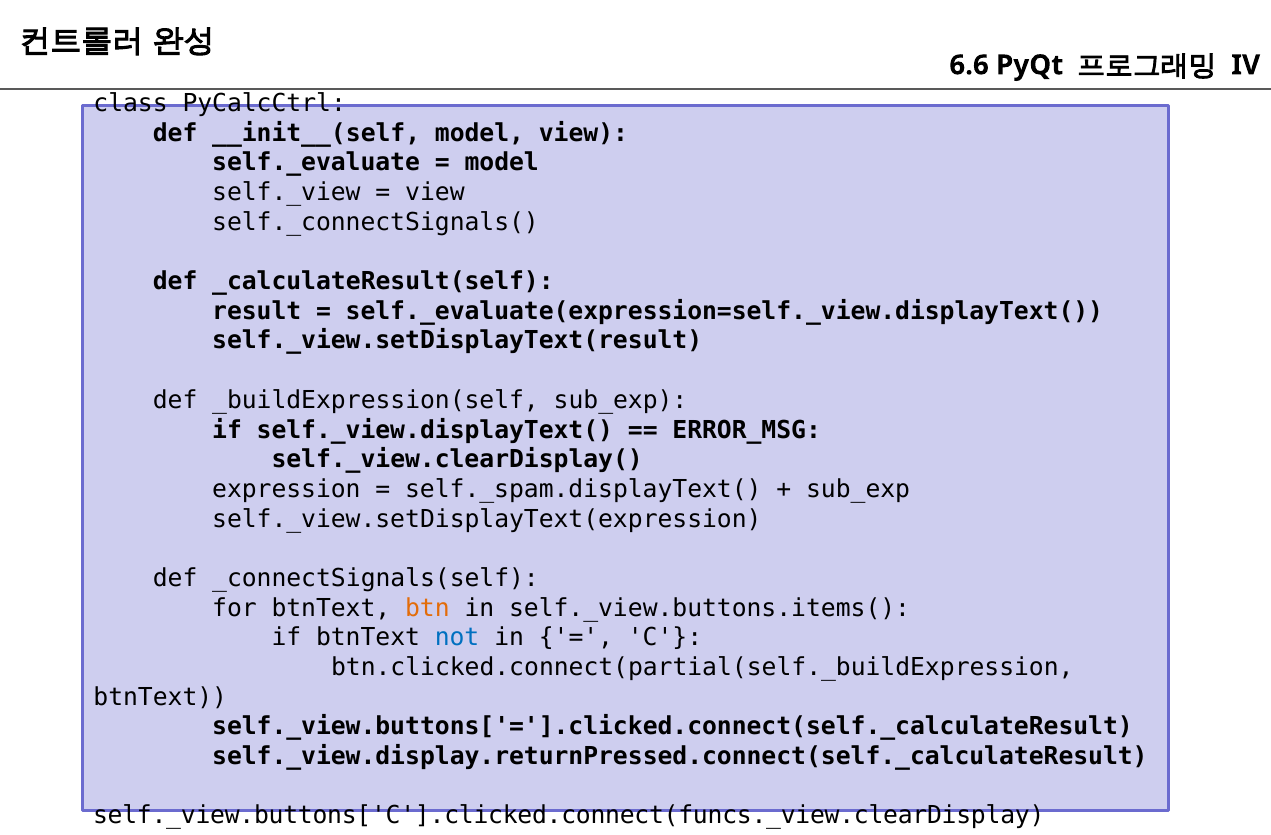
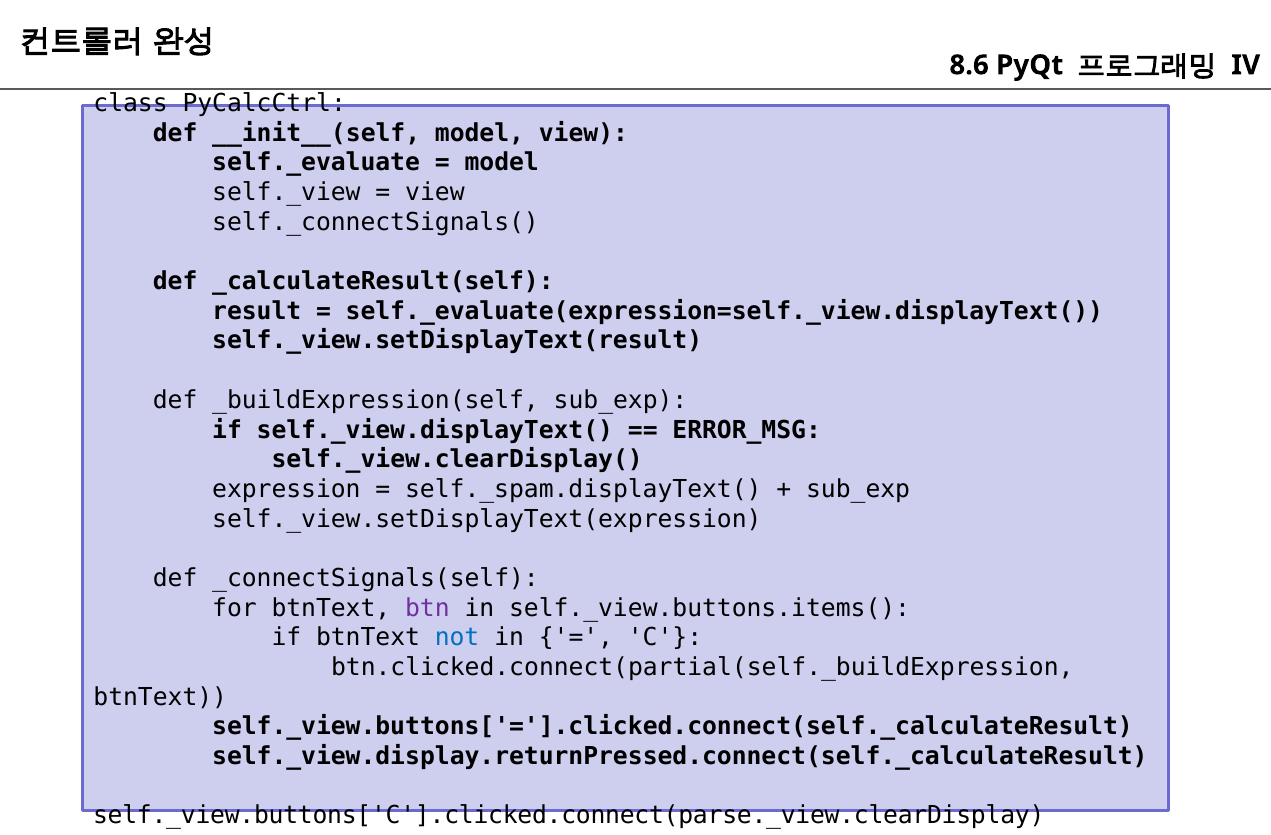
6.6: 6.6 -> 8.6 (969, 65)
btn colour: orange -> purple (427, 608)
self._view.buttons['C'].clicked.connect(funcs._view.clearDisplay: self._view.buttons['C'].clicked.connect(funcs._view.clearDisplay -> self._view.buttons['C'].clicked.connect(parse._view.clearDisplay (569, 815)
